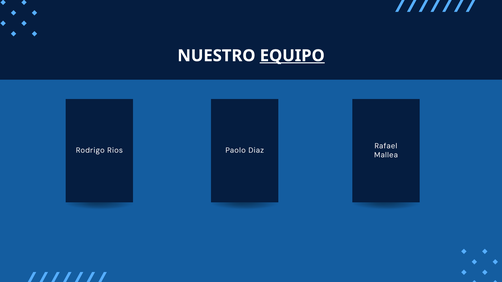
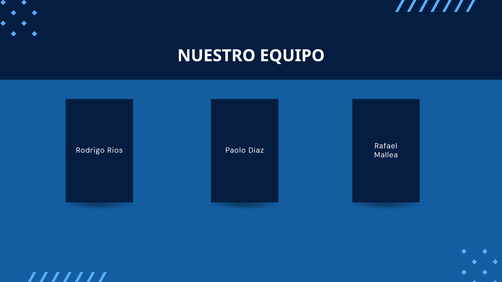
EQUIPO underline: present -> none (292, 56)
